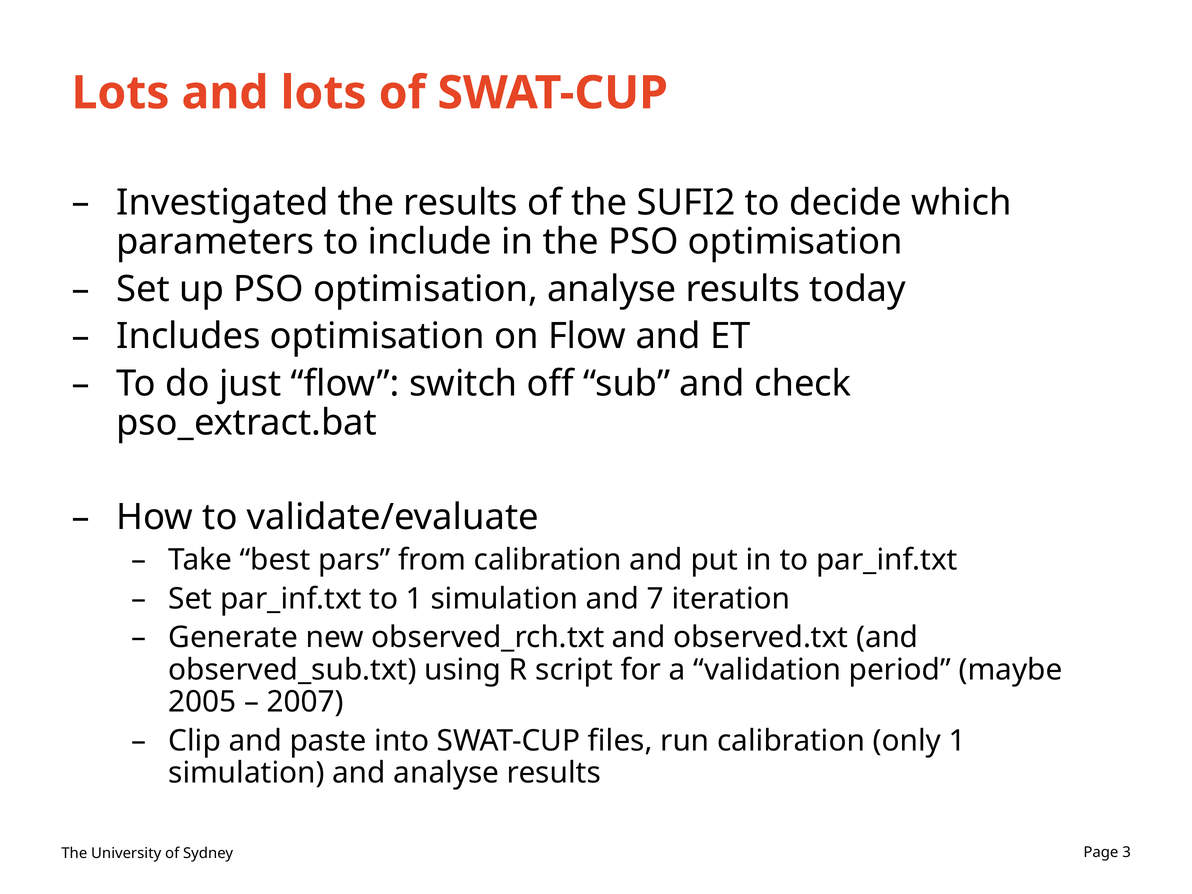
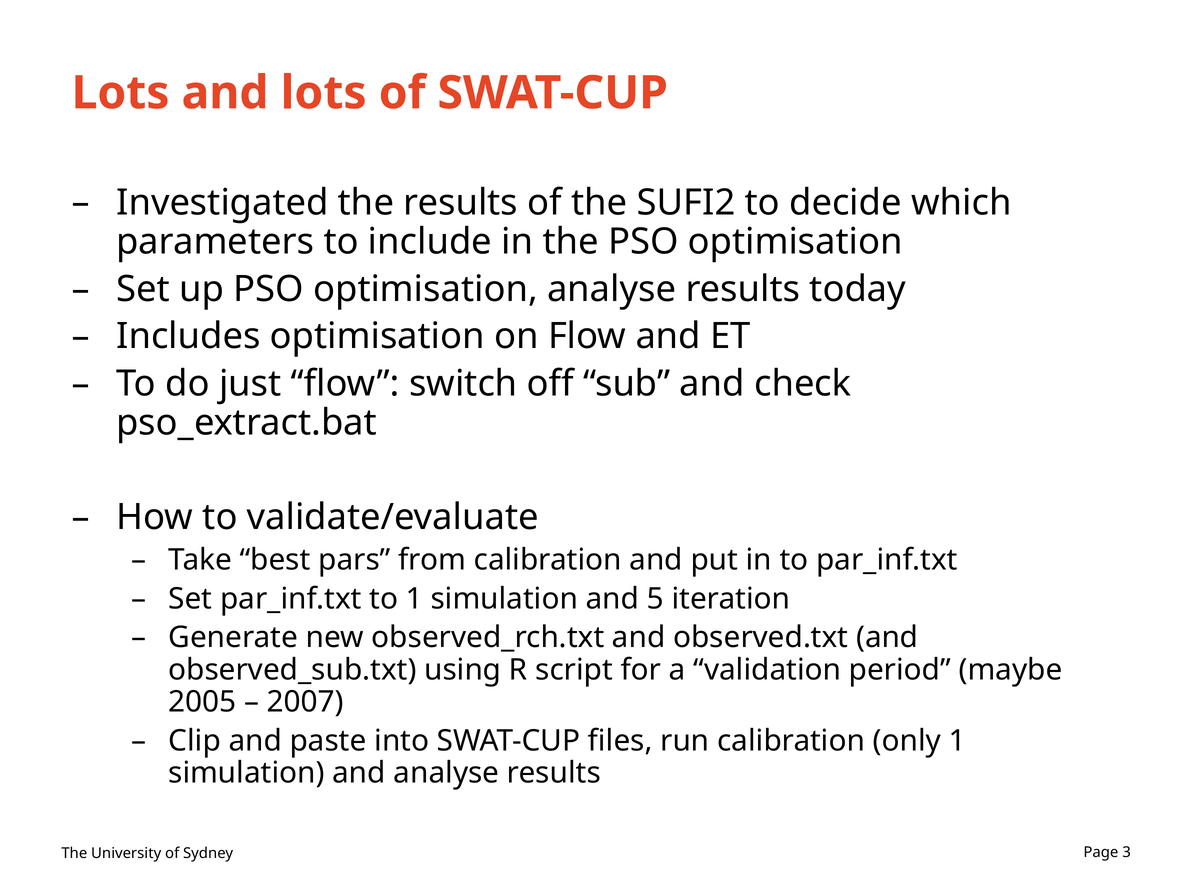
7: 7 -> 5 (655, 599)
